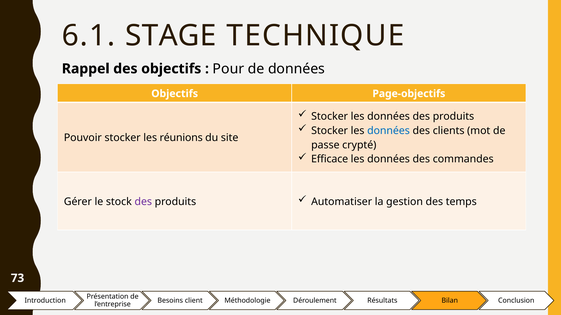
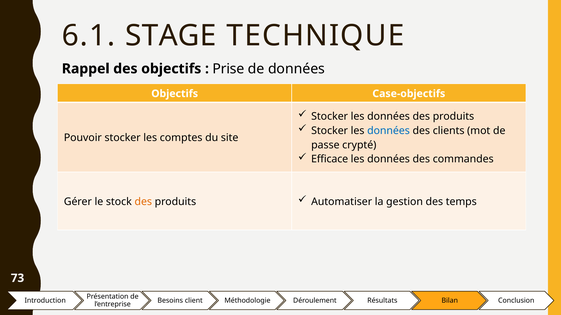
Pour: Pour -> Prise (228, 69)
Page-objectifs: Page-objectifs -> Case-objectifs (409, 94)
réunions: réunions -> comptes (181, 138)
des colour: purple -> orange (143, 202)
